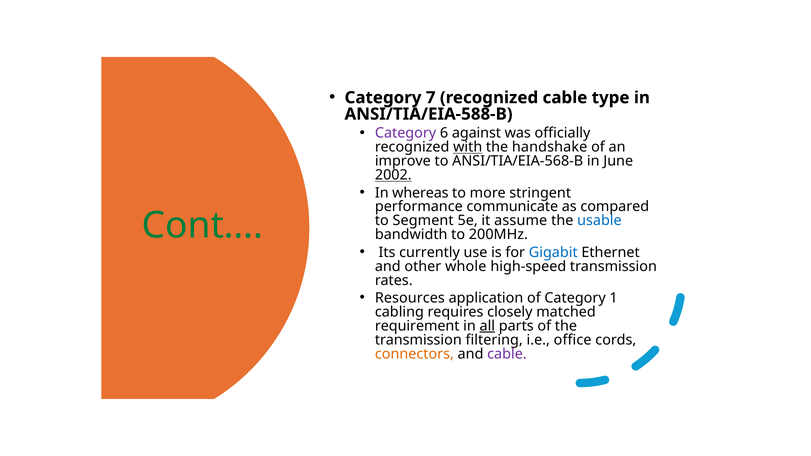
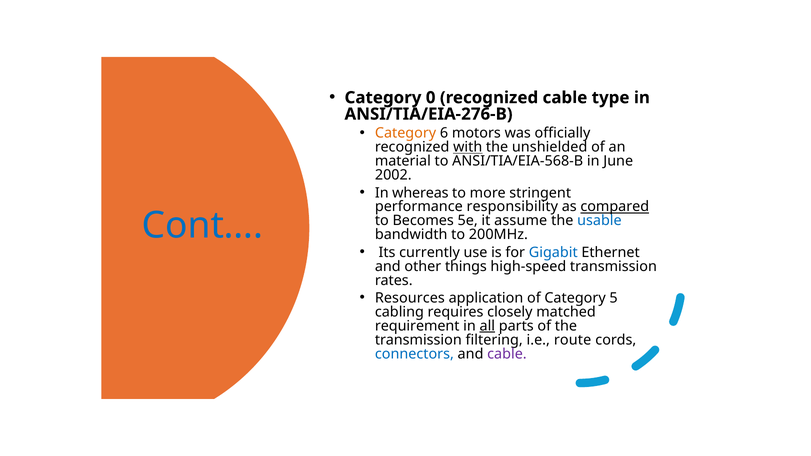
7: 7 -> 0 (431, 98)
ANSI/TIA/EIA-588-B: ANSI/TIA/EIA-588-B -> ANSI/TIA/EIA-276-B (429, 114)
Category colour: purple -> orange (406, 133)
against: against -> motors (476, 133)
handshake: handshake -> unshielded (550, 147)
improve: improve -> material (403, 161)
2002 underline: present -> none (393, 175)
communicate: communicate -> responsibility (512, 207)
compared underline: none -> present (615, 207)
Cont… colour: green -> blue (202, 226)
Segment: Segment -> Becomes (423, 221)
whole: whole -> things (466, 266)
1: 1 -> 5 (614, 298)
office: office -> route (573, 340)
connectors colour: orange -> blue (414, 354)
